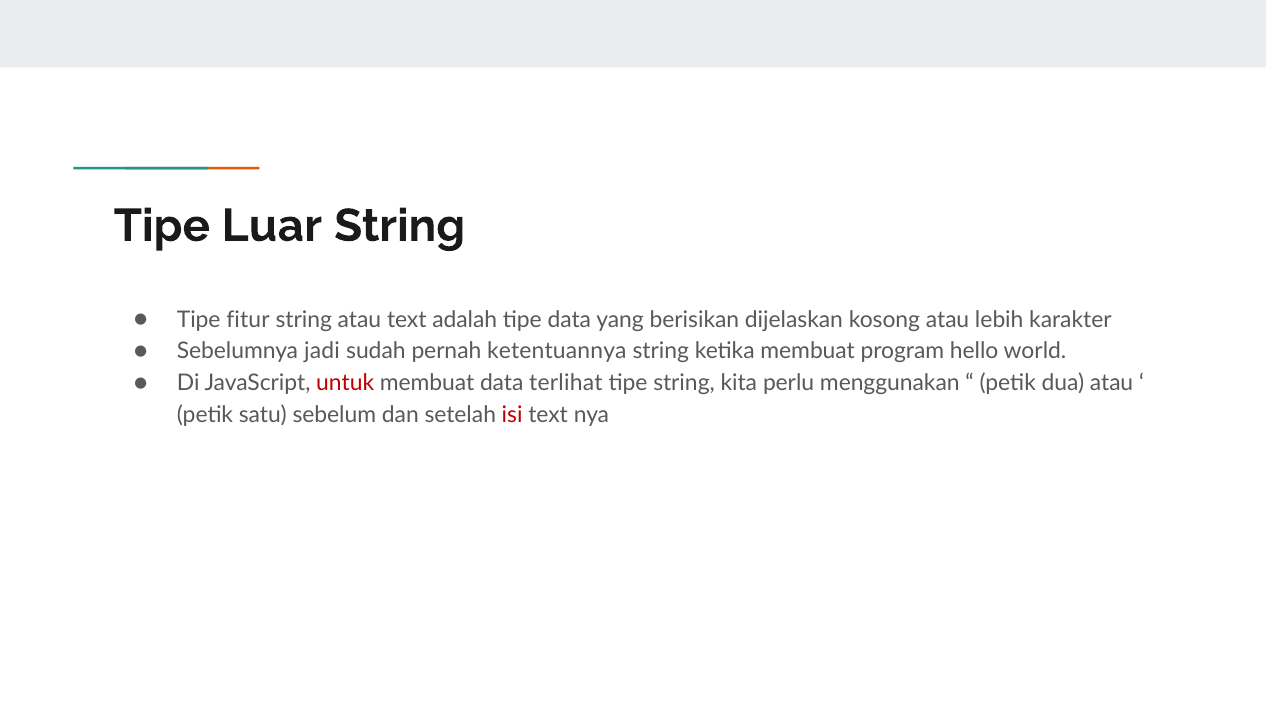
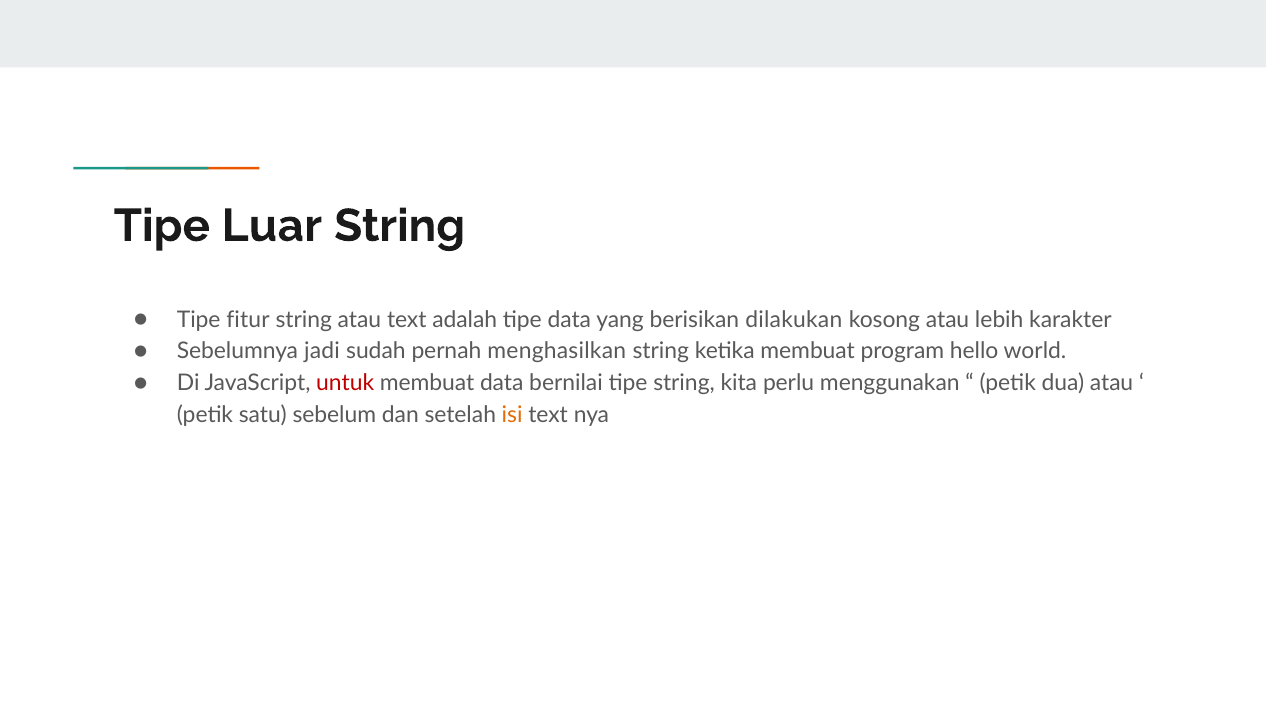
dijelaskan: dijelaskan -> dilakukan (794, 320)
ketentuannya: ketentuannya -> menghasilkan (557, 351)
terlihat: terlihat -> bernilai (566, 383)
isi colour: red -> orange (512, 415)
